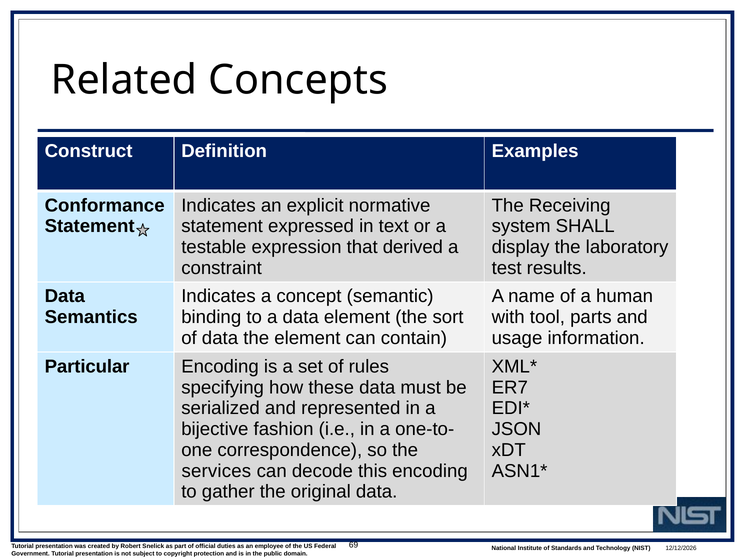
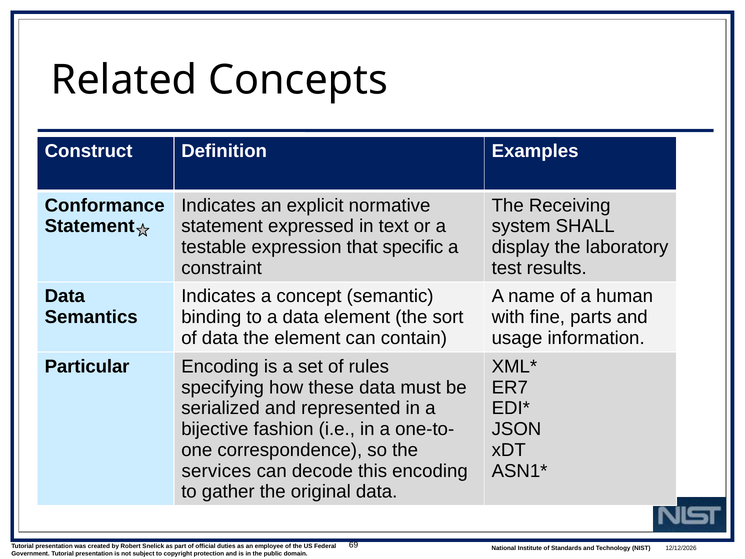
derived: derived -> specific (413, 247)
tool: tool -> fine (547, 317)
